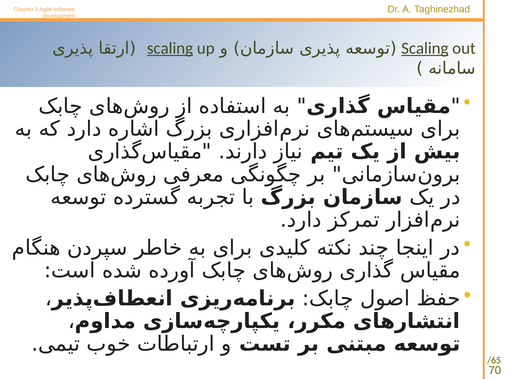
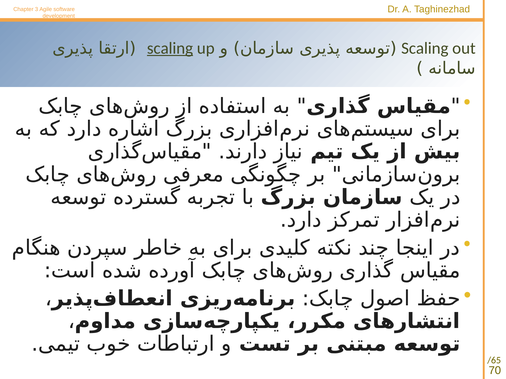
Scaling underline: present -> none (425, 48)
